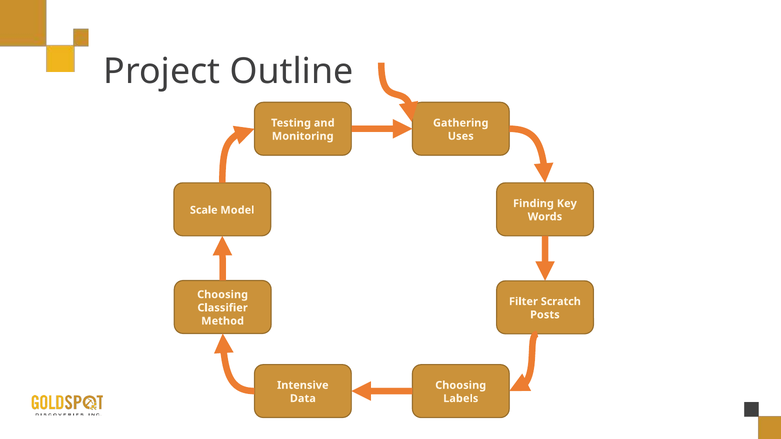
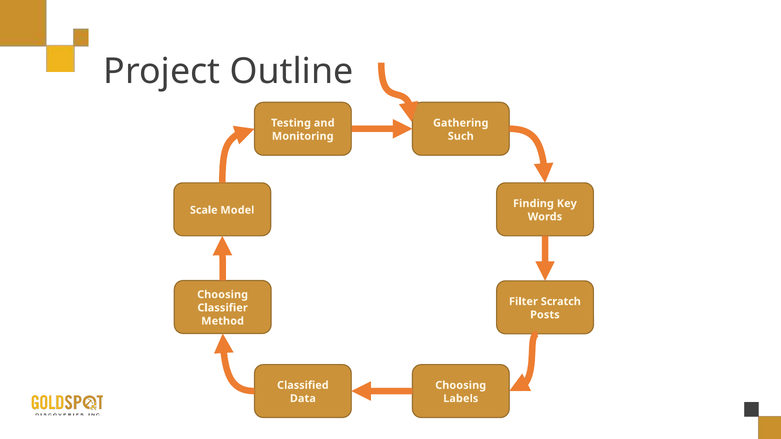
Uses: Uses -> Such (461, 136)
Intensive: Intensive -> Classified (303, 386)
